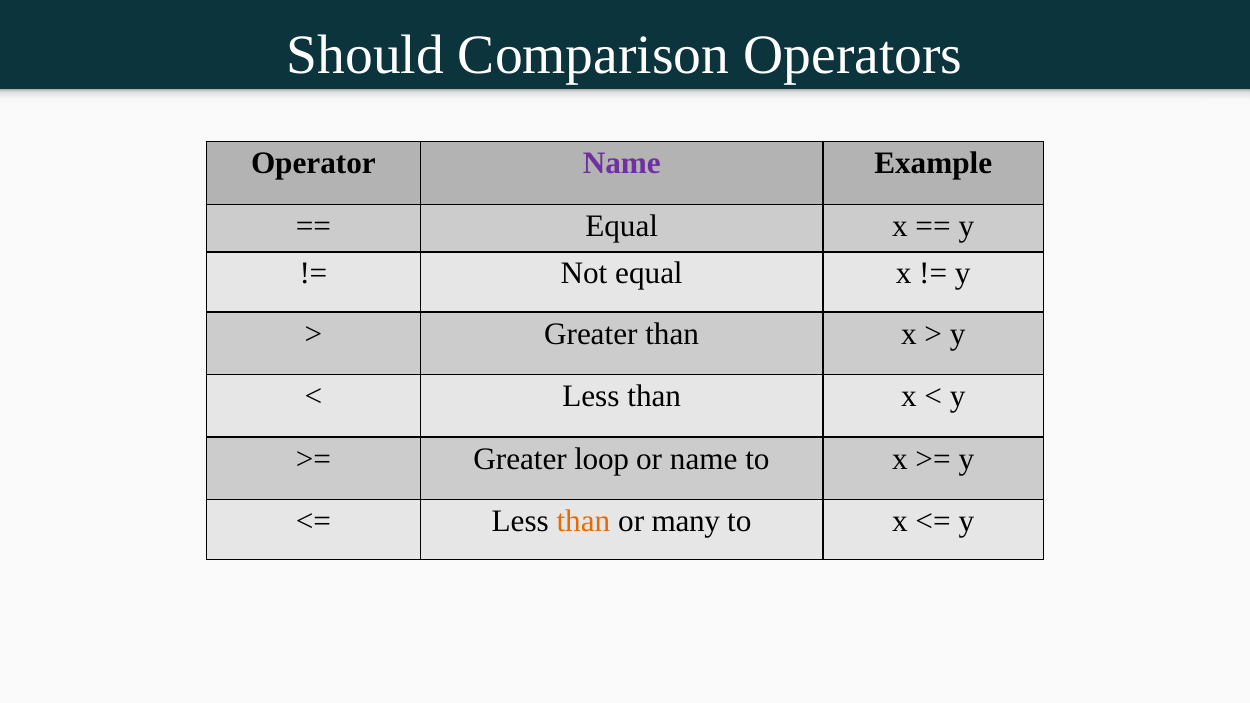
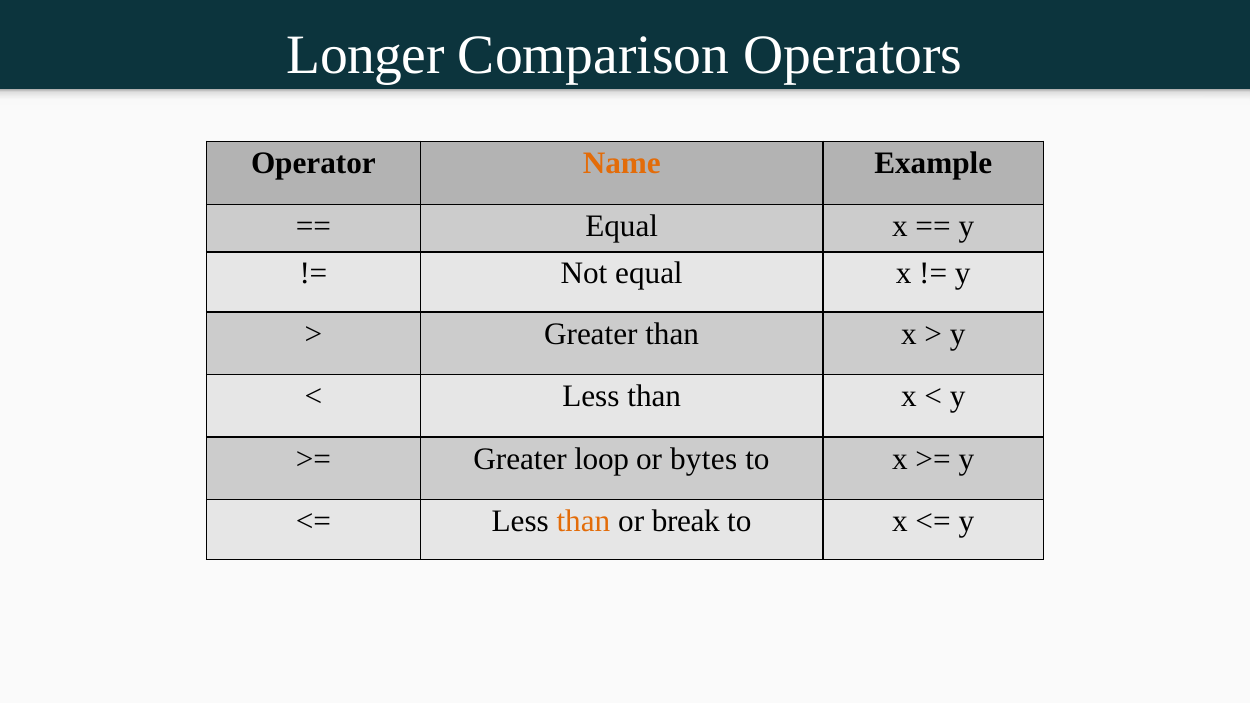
Should: Should -> Longer (366, 55)
Name colour: purple -> orange (622, 163)
or name: name -> bytes (704, 459)
many: many -> break (686, 521)
